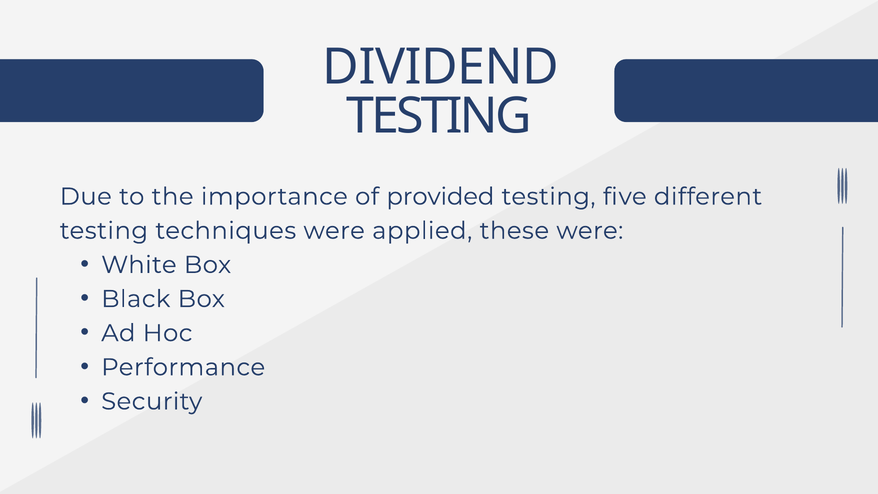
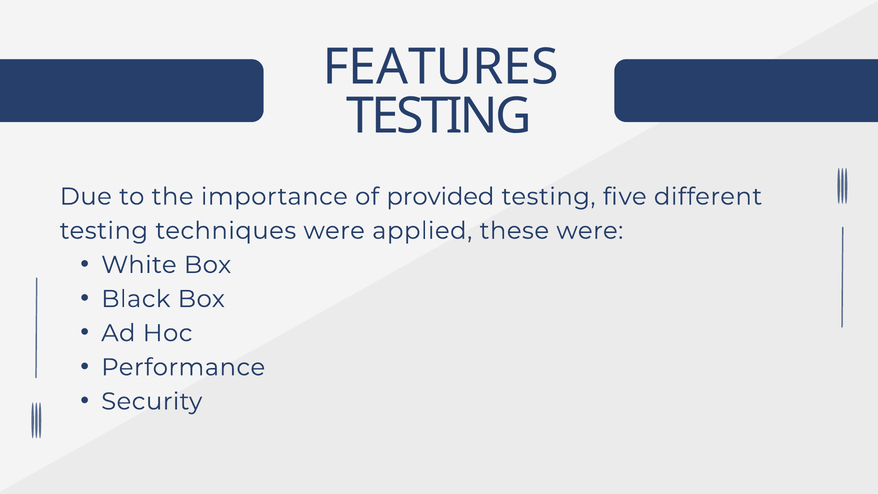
DIVIDEND: DIVIDEND -> FEATURES (441, 67)
